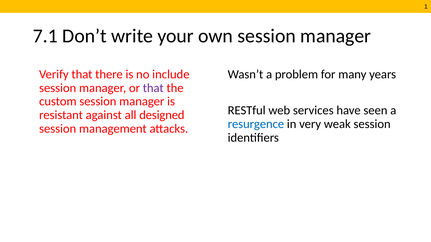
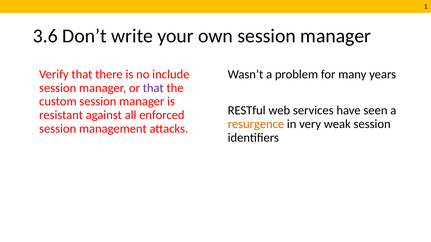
7.1: 7.1 -> 3.6 (45, 36)
designed: designed -> enforced (162, 115)
resurgence colour: blue -> orange (256, 124)
